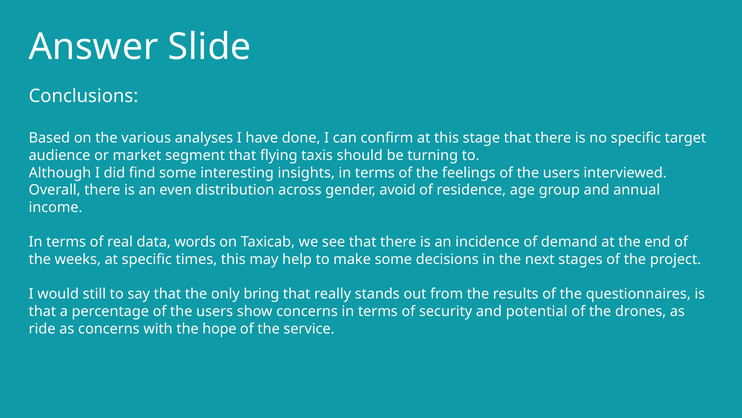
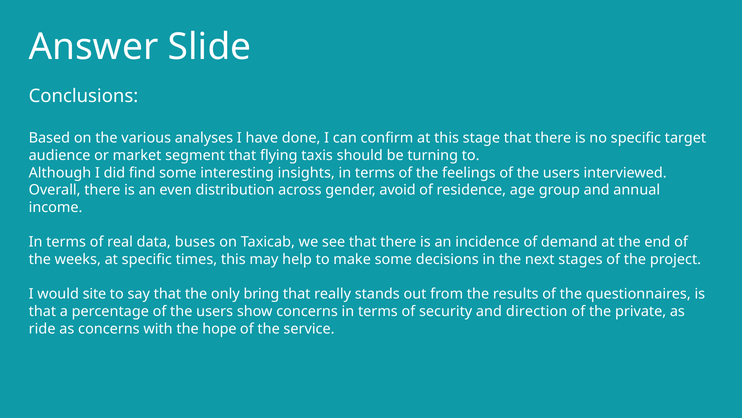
words: words -> buses (195, 242)
still: still -> site (94, 294)
potential: potential -> direction (537, 311)
drones: drones -> private (641, 311)
